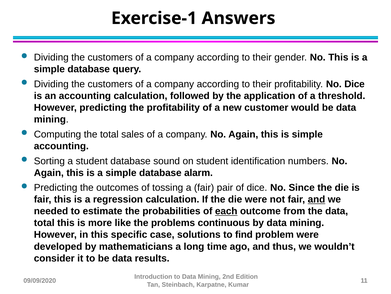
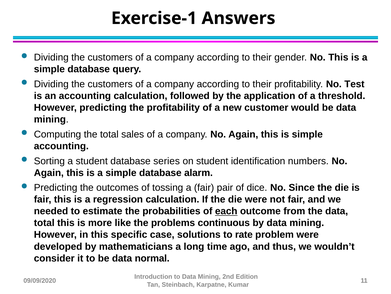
No Dice: Dice -> Test (354, 84)
sound: sound -> series (167, 161)
and underline: present -> none (316, 199)
find: find -> rate (244, 234)
results: results -> normal (152, 258)
